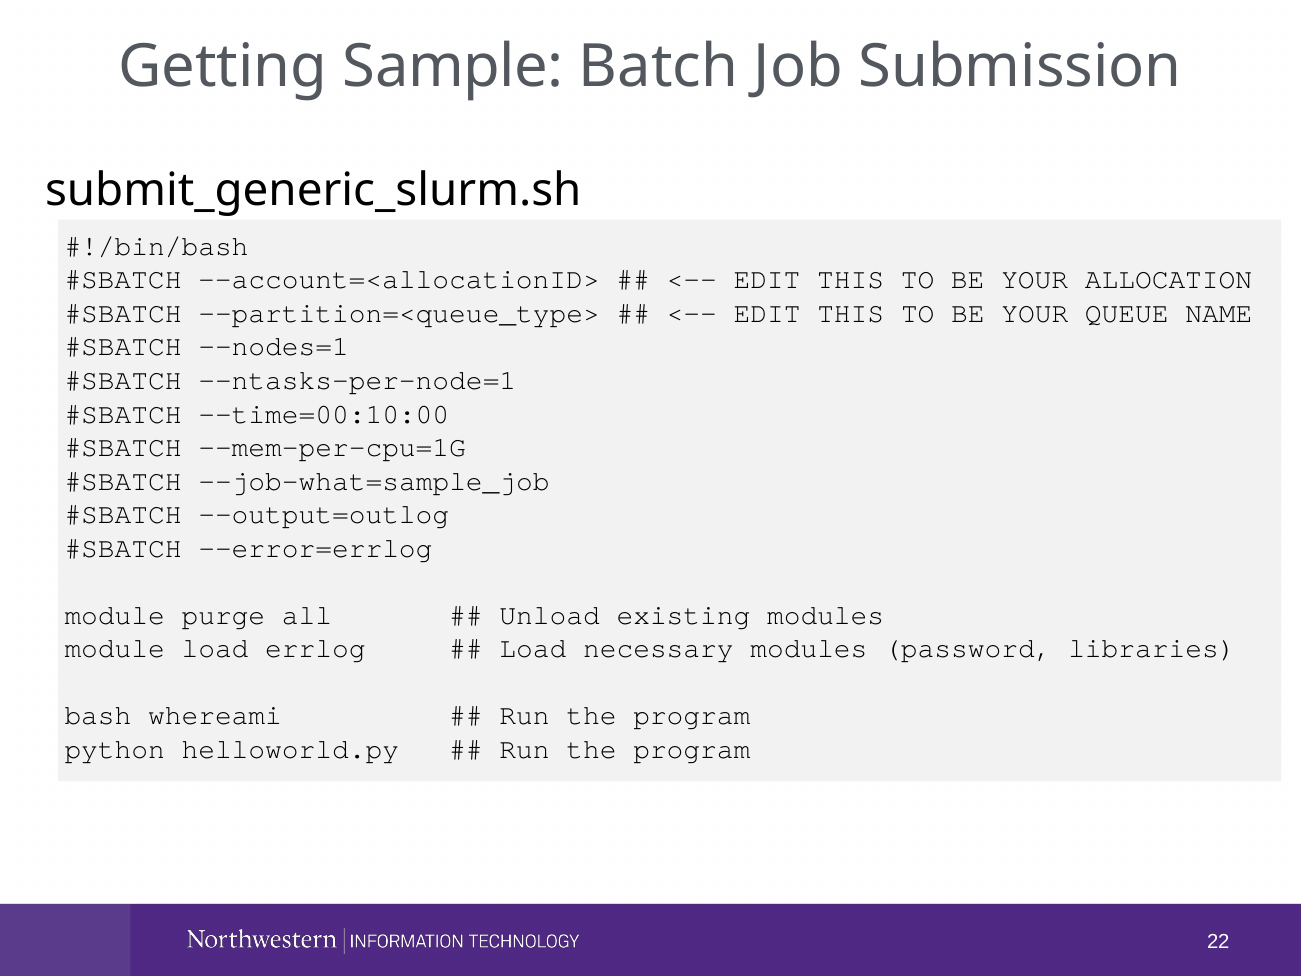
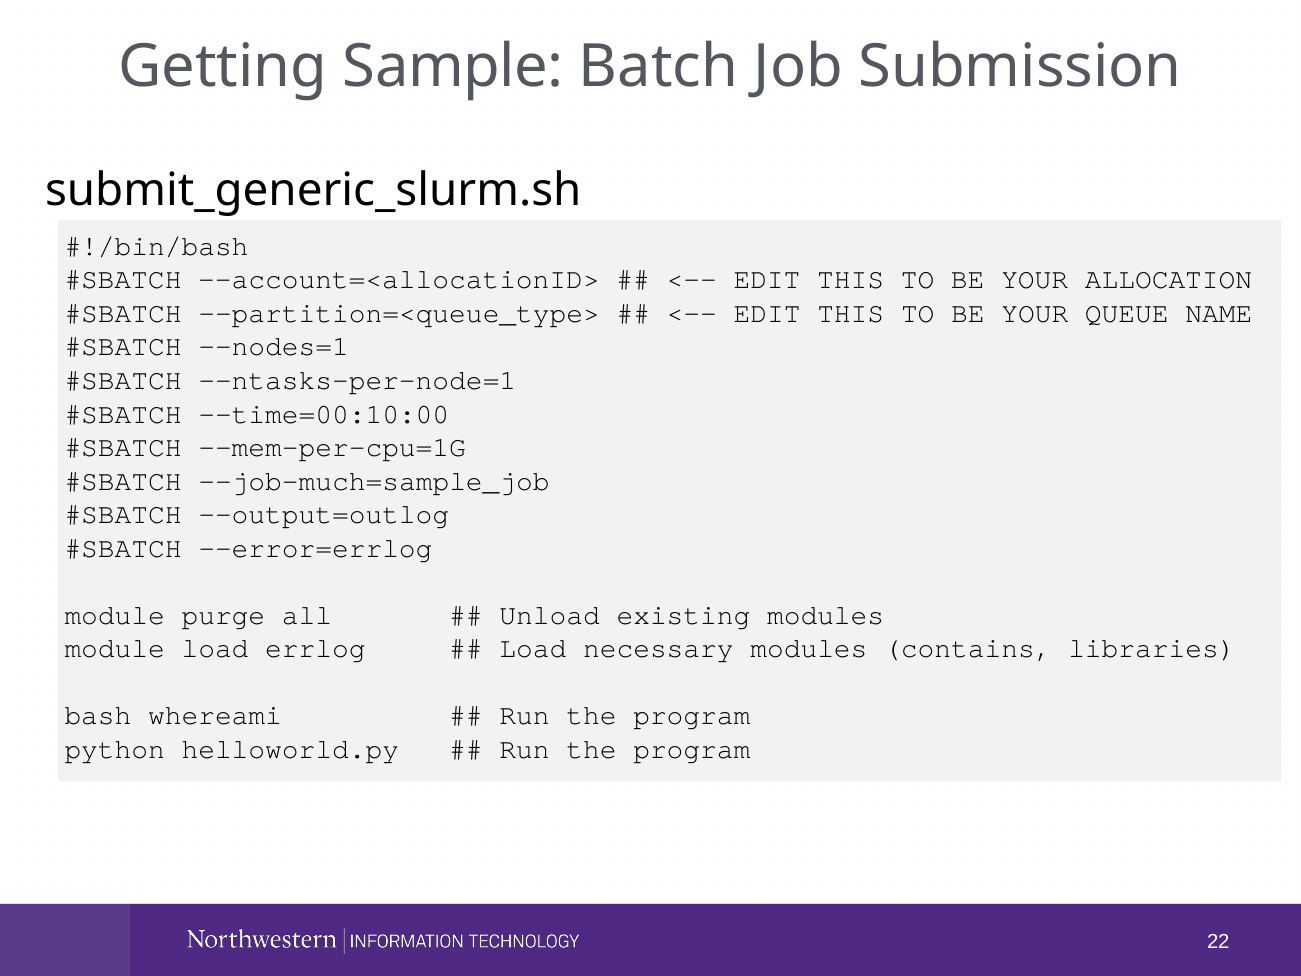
--job-what=sample_job: --job-what=sample_job -> --job-much=sample_job (374, 481)
password: password -> contains (968, 648)
